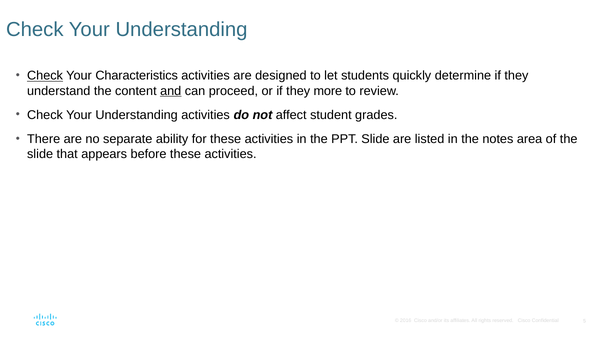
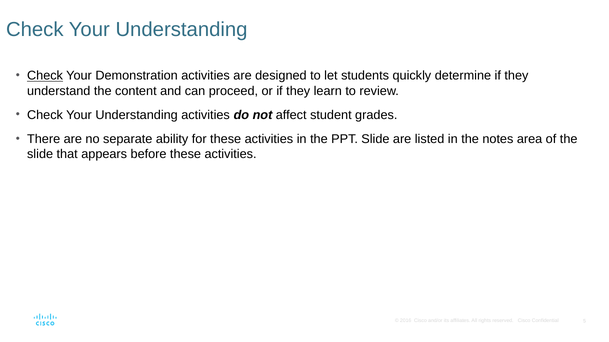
Characteristics: Characteristics -> Demonstration (137, 76)
and underline: present -> none (171, 91)
more: more -> learn (328, 91)
